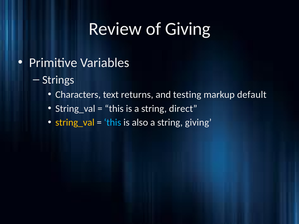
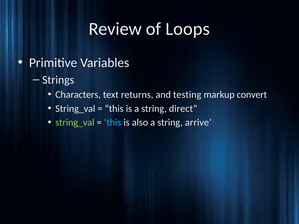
of Giving: Giving -> Loops (188, 29)
default: default -> convert (252, 95)
string_val colour: yellow -> light green (75, 123)
string giving: giving -> arrive (198, 123)
